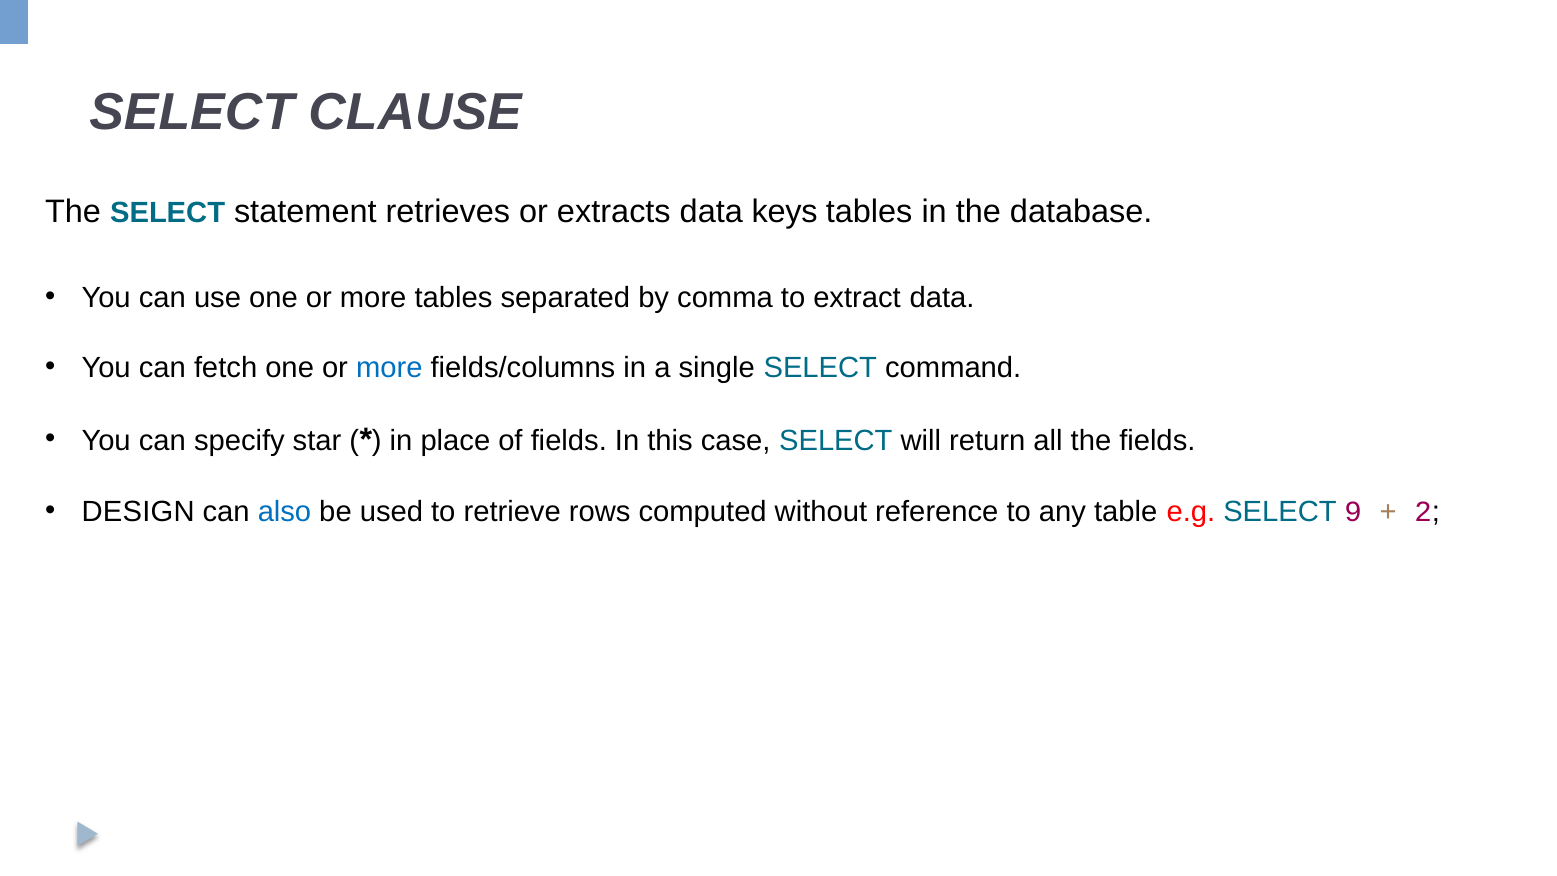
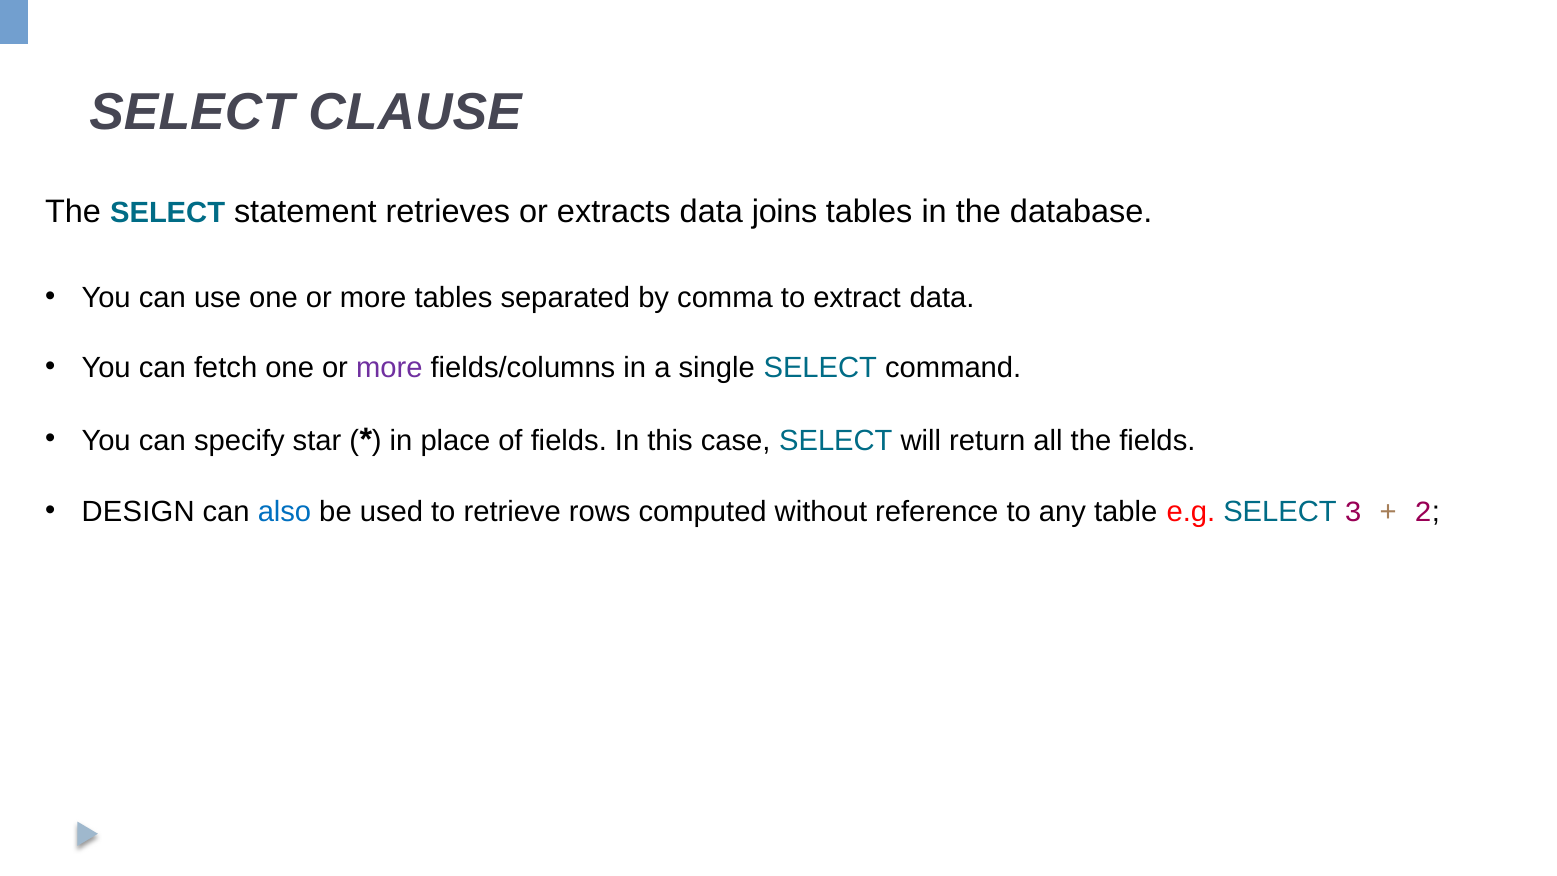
keys: keys -> joins (785, 211)
more colour: blue -> purple (389, 368)
9: 9 -> 3 (1353, 512)
